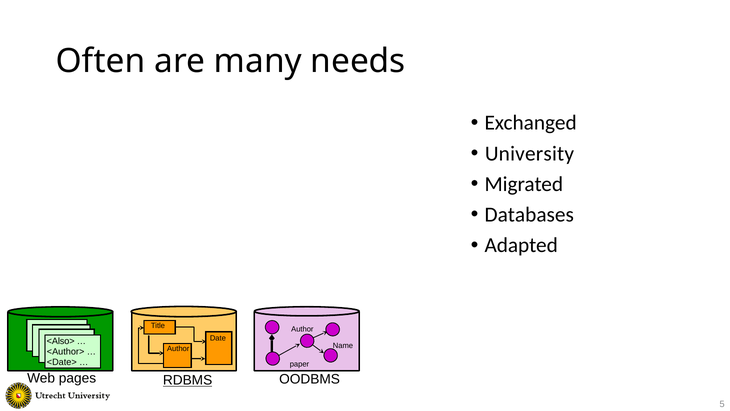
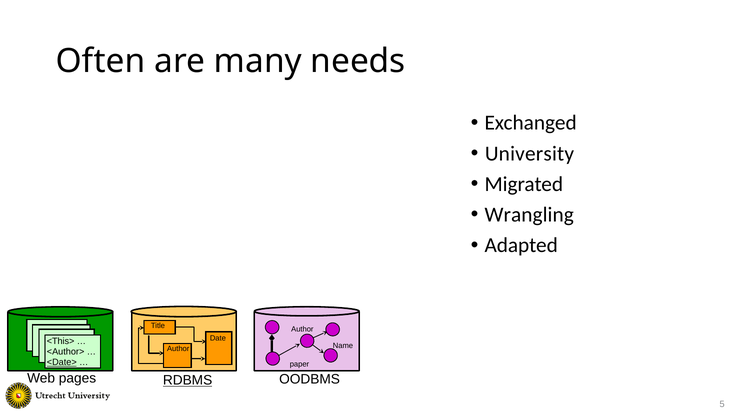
Databases: Databases -> Wrangling (529, 215)
<Also>: <Also> -> <This> (61, 341)
<Date> underline: none -> present (62, 362)
